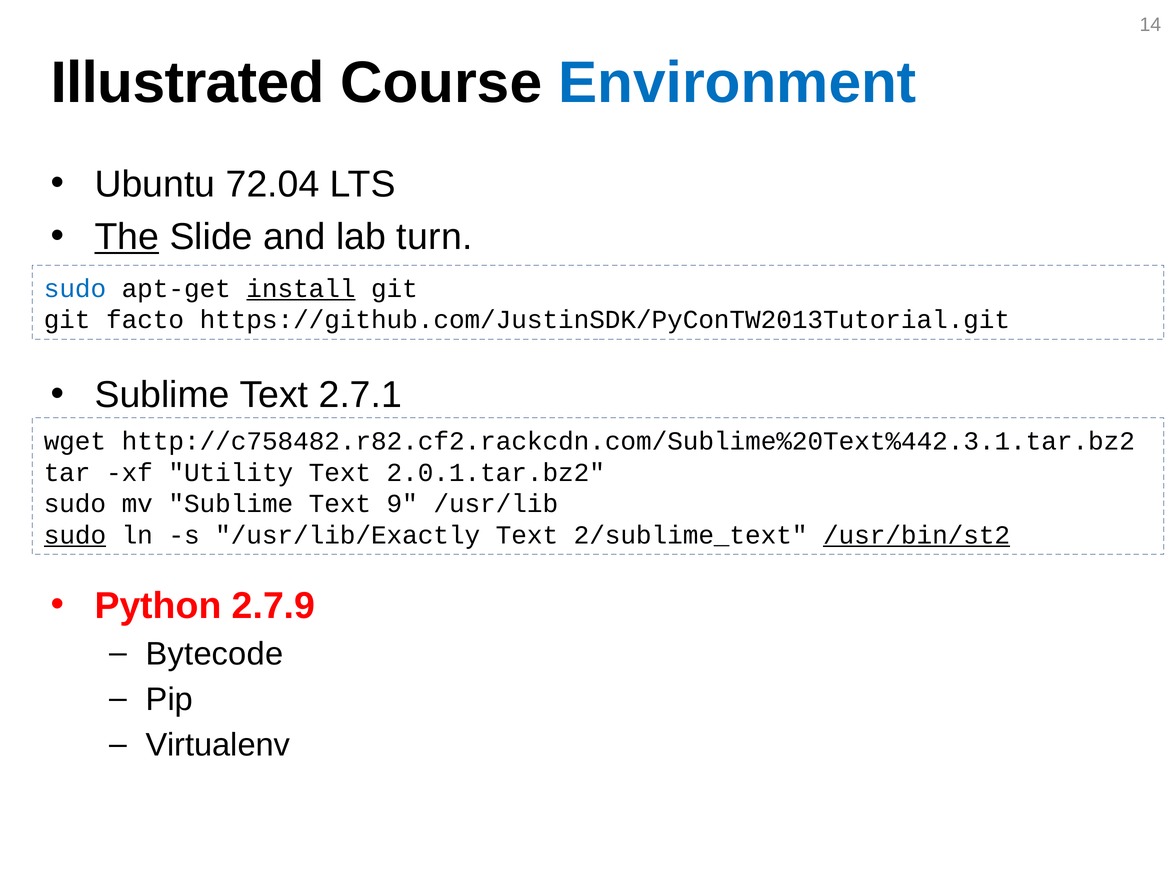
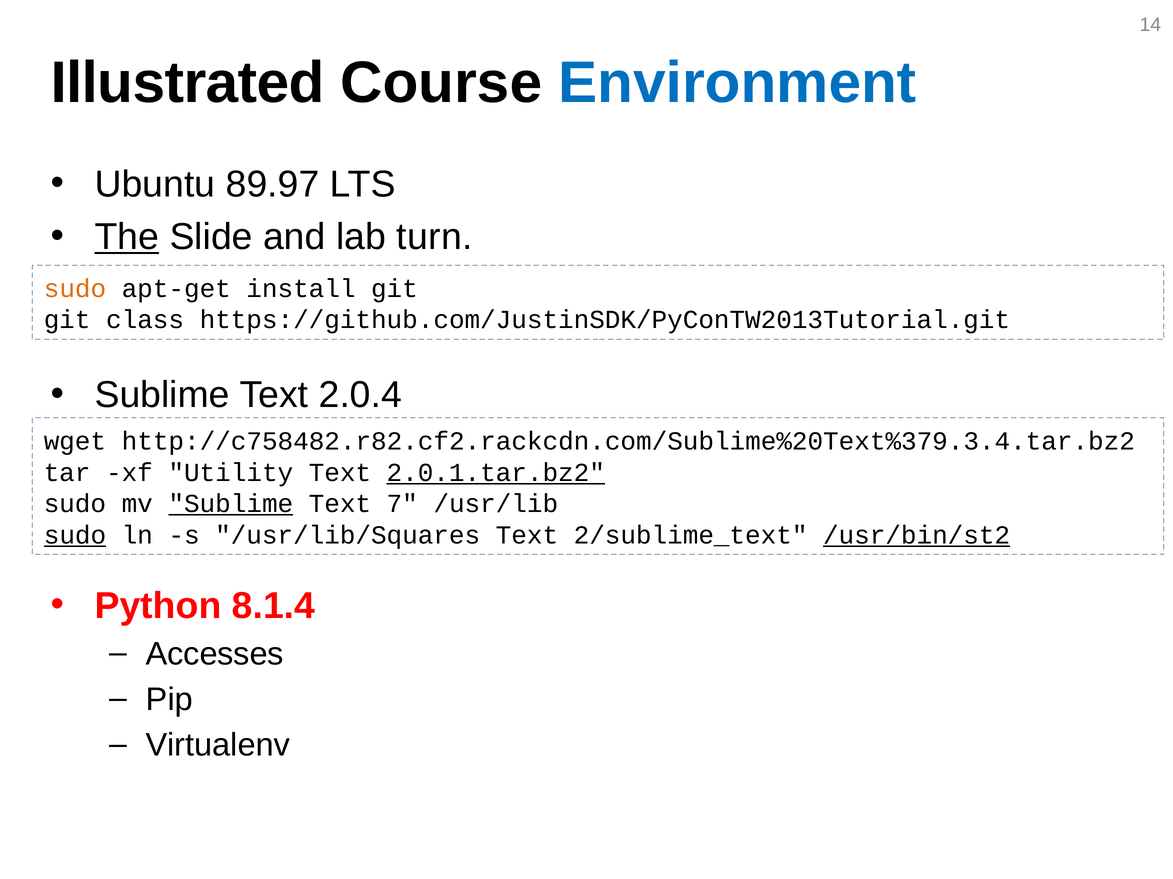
72.04: 72.04 -> 89.97 (273, 184)
sudo colour: blue -> orange (75, 289)
install underline: present -> none (301, 289)
facto: facto -> class (145, 320)
2.7.1: 2.7.1 -> 2.0.4 (360, 395)
http://c758482.r82.cf2.rackcdn.com/Sublime%20Text%442.3.1.tar.bz2: http://c758482.r82.cf2.rackcdn.com/Sublime%20Text%442.3.1.tar.bz2 -> http://c758482.r82.cf2.rackcdn.com/Sublime%20Text%379.3.4.tar.bz2 (628, 442)
2.0.1.tar.bz2 underline: none -> present (496, 473)
Sublime underline: none -> present (231, 504)
9: 9 -> 7 (402, 504)
/usr/lib/Exactly: /usr/lib/Exactly -> /usr/lib/Squares (348, 535)
2.7.9: 2.7.9 -> 8.1.4 (273, 606)
Bytecode: Bytecode -> Accesses (215, 655)
